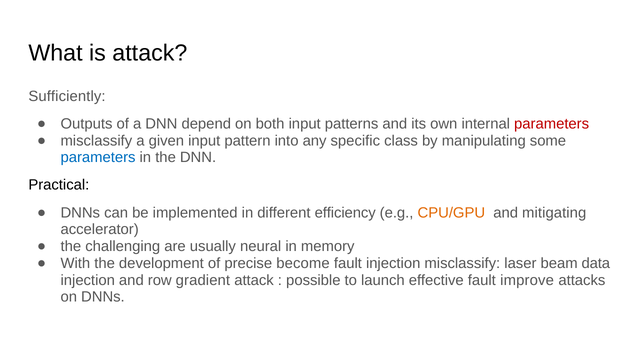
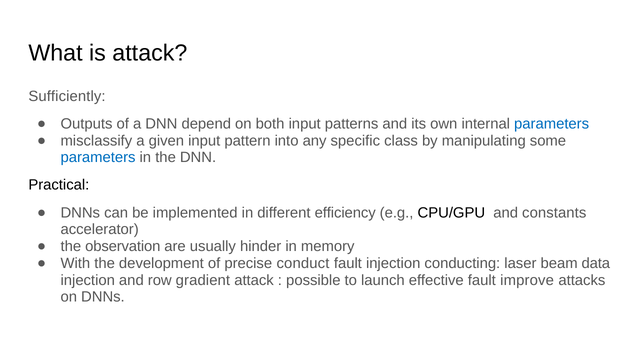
parameters colour: red -> blue (552, 124)
CPU/GPU colour: orange -> black (451, 213)
mitigating: mitigating -> constants (554, 213)
challenging: challenging -> observation (123, 247)
neural: neural -> hinder (261, 247)
become: become -> conduct (303, 263)
injection misclassify: misclassify -> conducting (462, 263)
